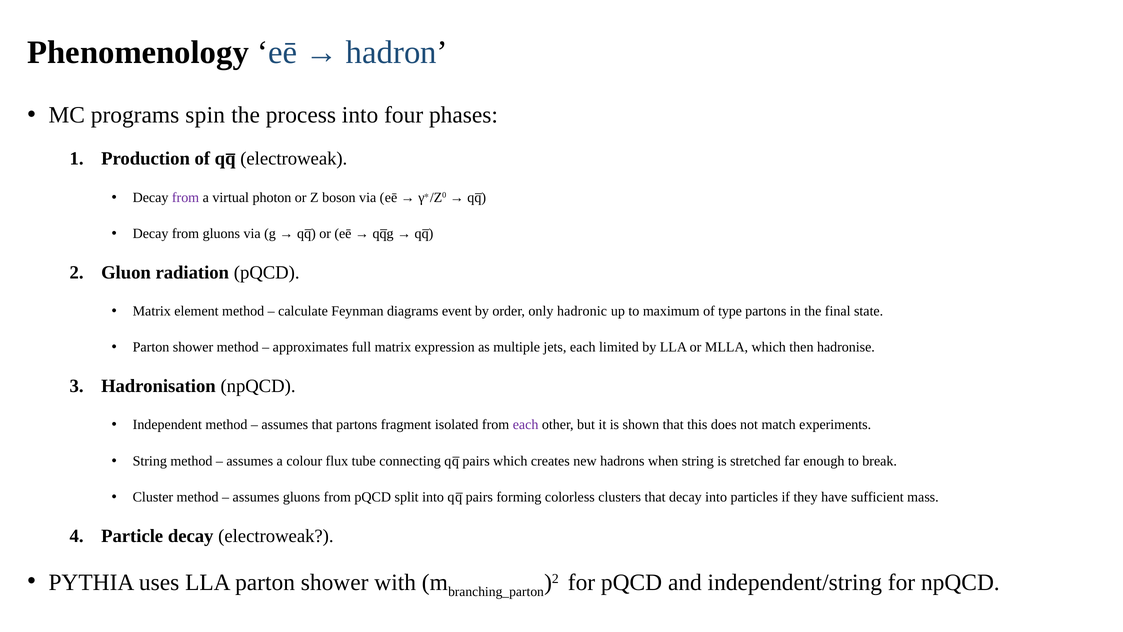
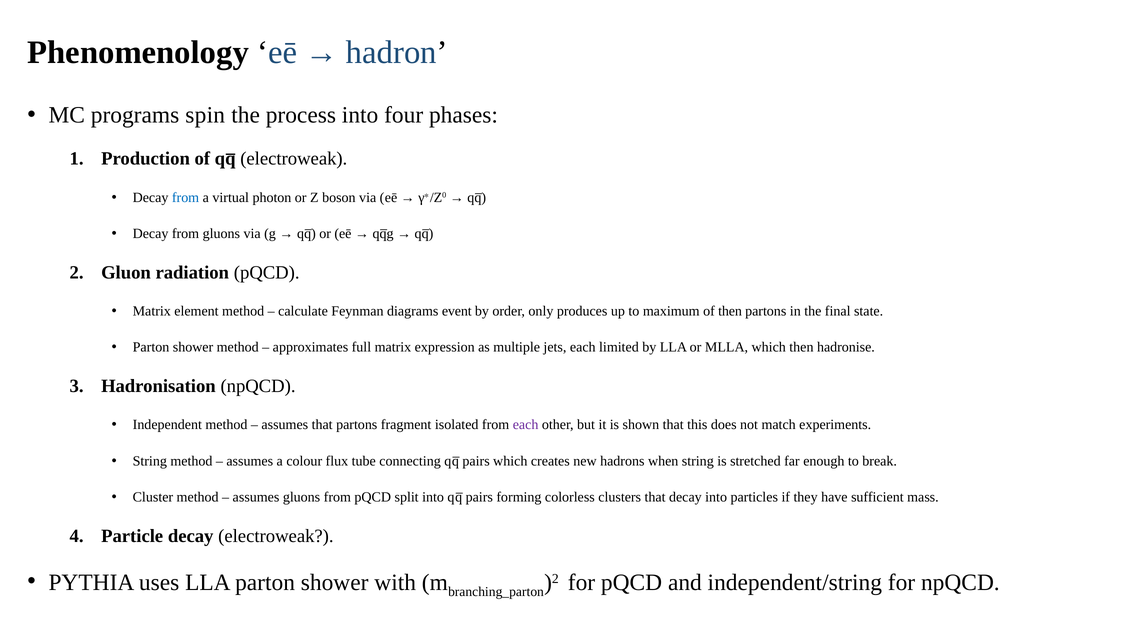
from colour: purple -> blue (186, 197)
hadronic: hadronic -> produces (582, 311)
of type: type -> then (730, 311)
